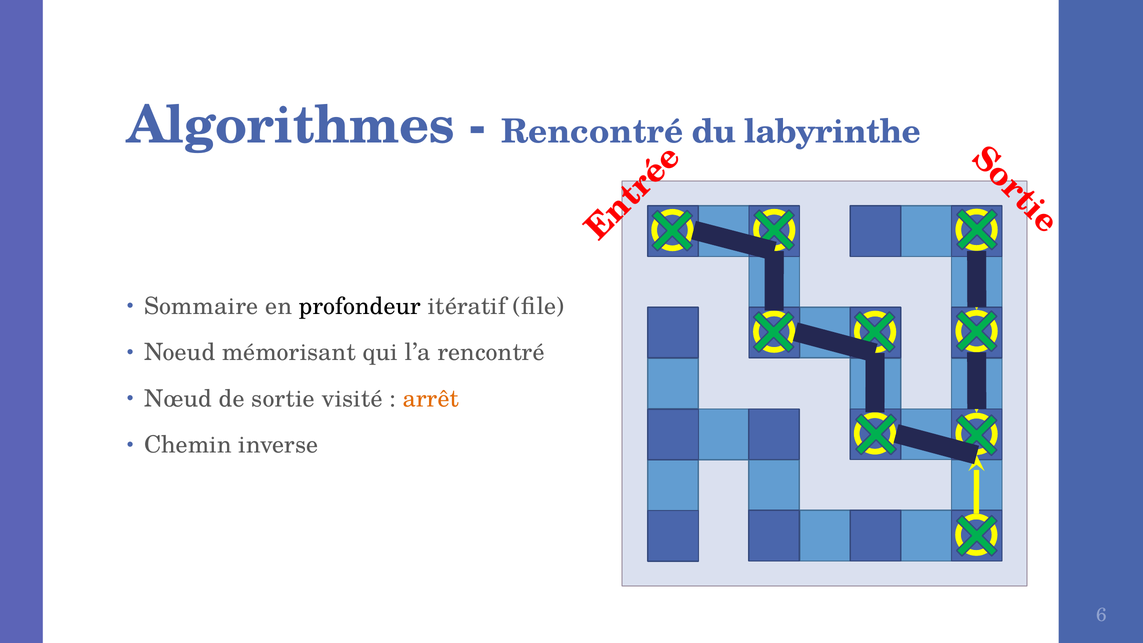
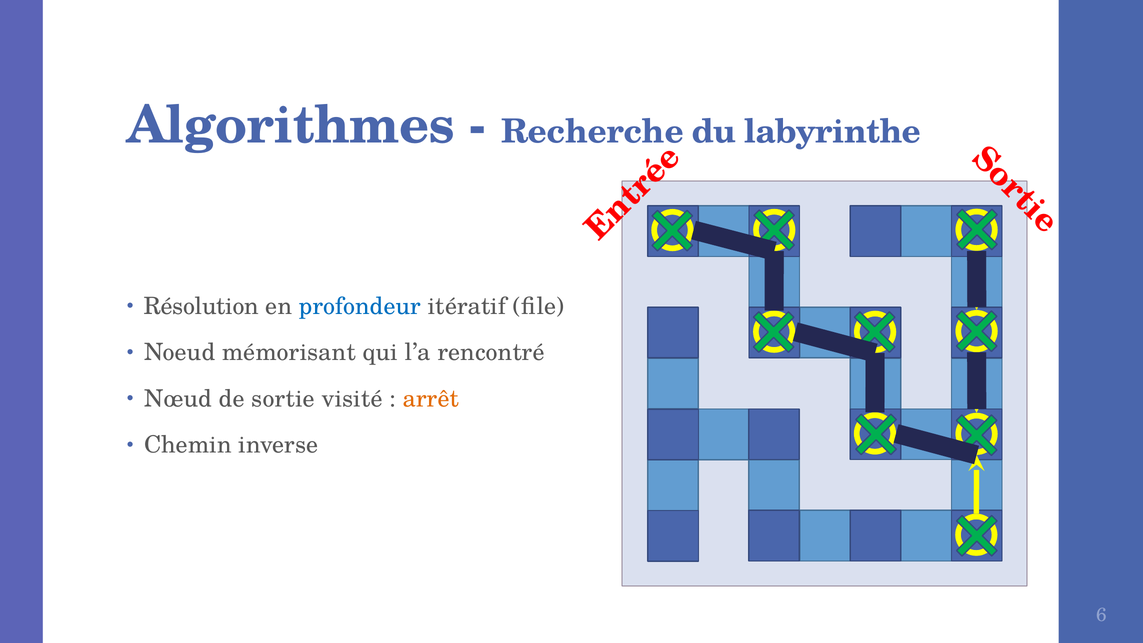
Rencontré: Rencontré -> Recherche (592, 132)
Sommaire: Sommaire -> Résolution (201, 306)
profondeur colour: black -> blue (360, 306)
